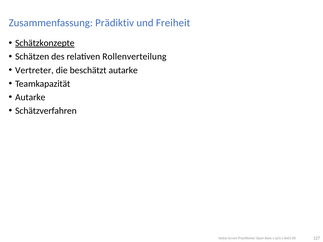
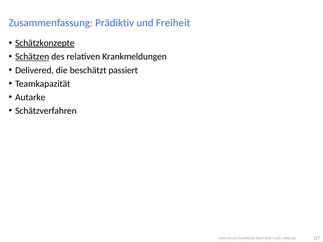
Schätzen underline: none -> present (32, 57)
Rollenverteilung: Rollenverteilung -> Krankmeldungen (134, 57)
Vertreter: Vertreter -> Delivered (34, 70)
beschätzt autarke: autarke -> passiert (123, 70)
